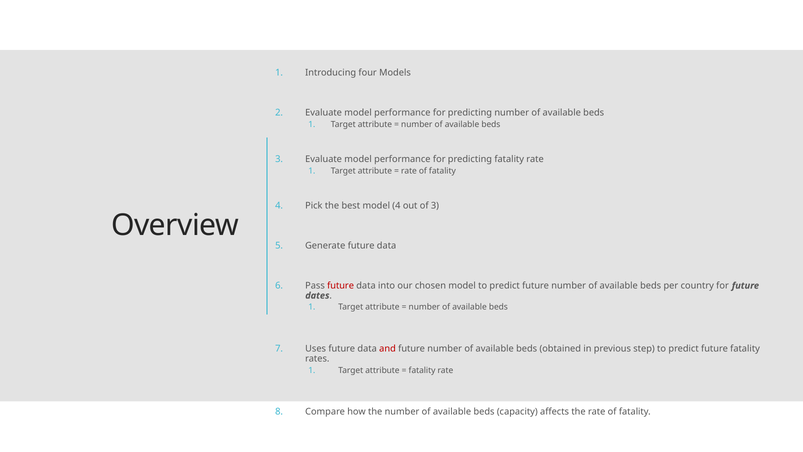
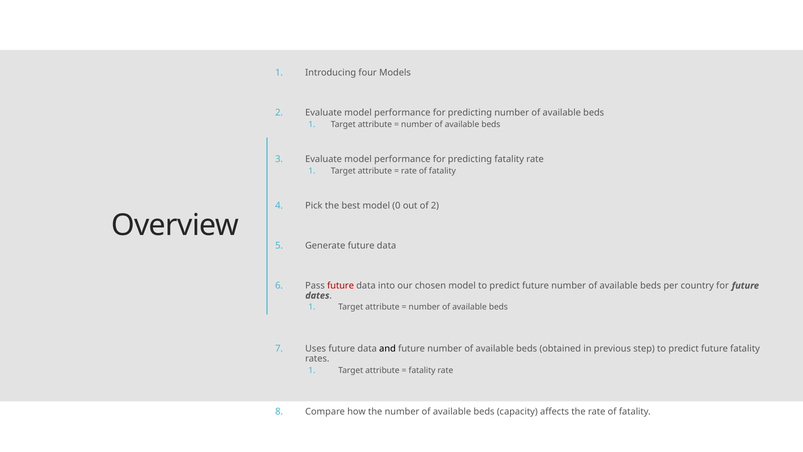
model 4: 4 -> 0 (396, 206)
of 3: 3 -> 2 (435, 206)
and colour: red -> black (388, 349)
